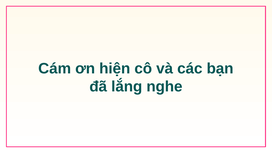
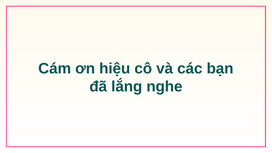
hiện: hiện -> hiệu (115, 68)
